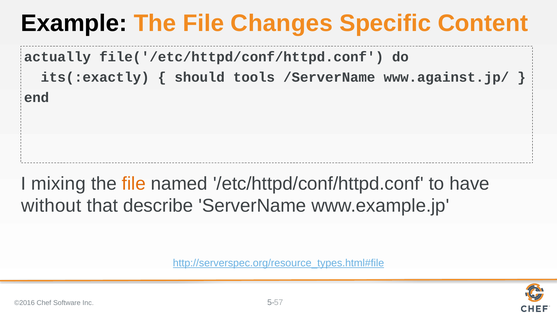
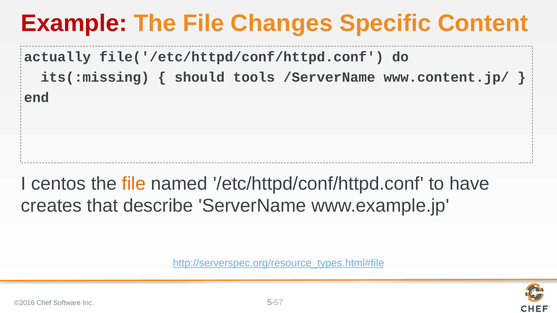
Example colour: black -> red (74, 23)
its(:exactly: its(:exactly -> its(:missing (95, 77)
www.against.jp/: www.against.jp/ -> www.content.jp/ (446, 77)
mixing: mixing -> centos (59, 184)
without: without -> creates (51, 206)
